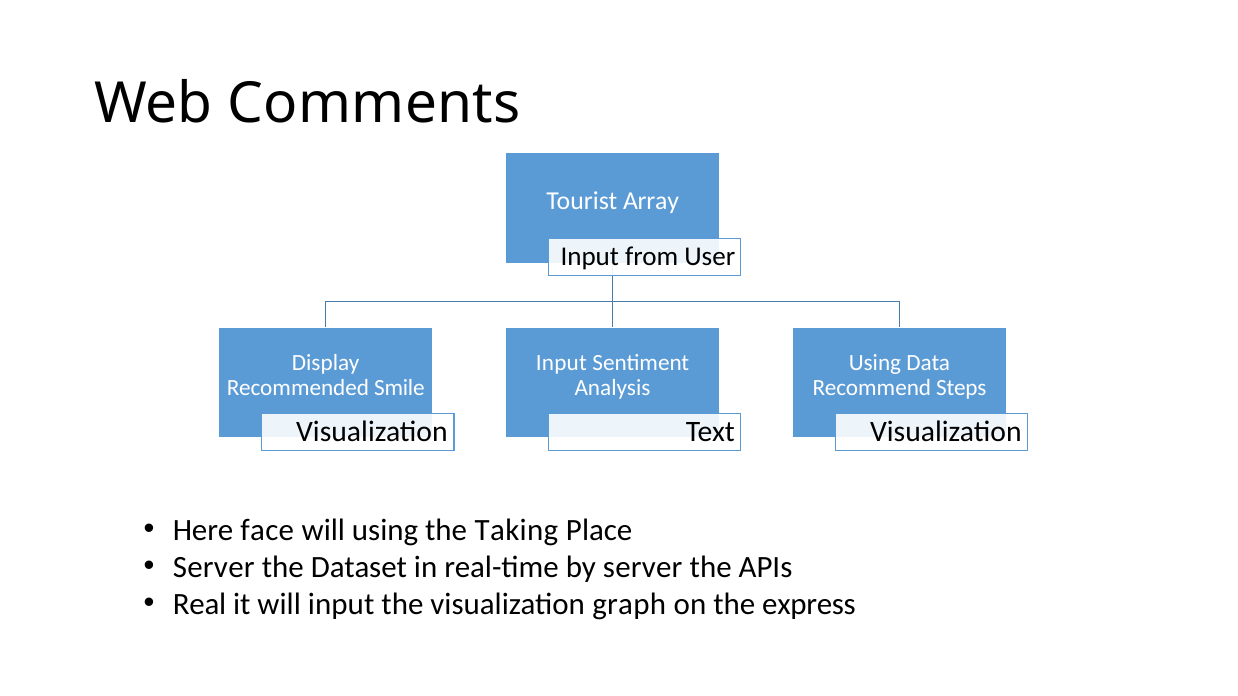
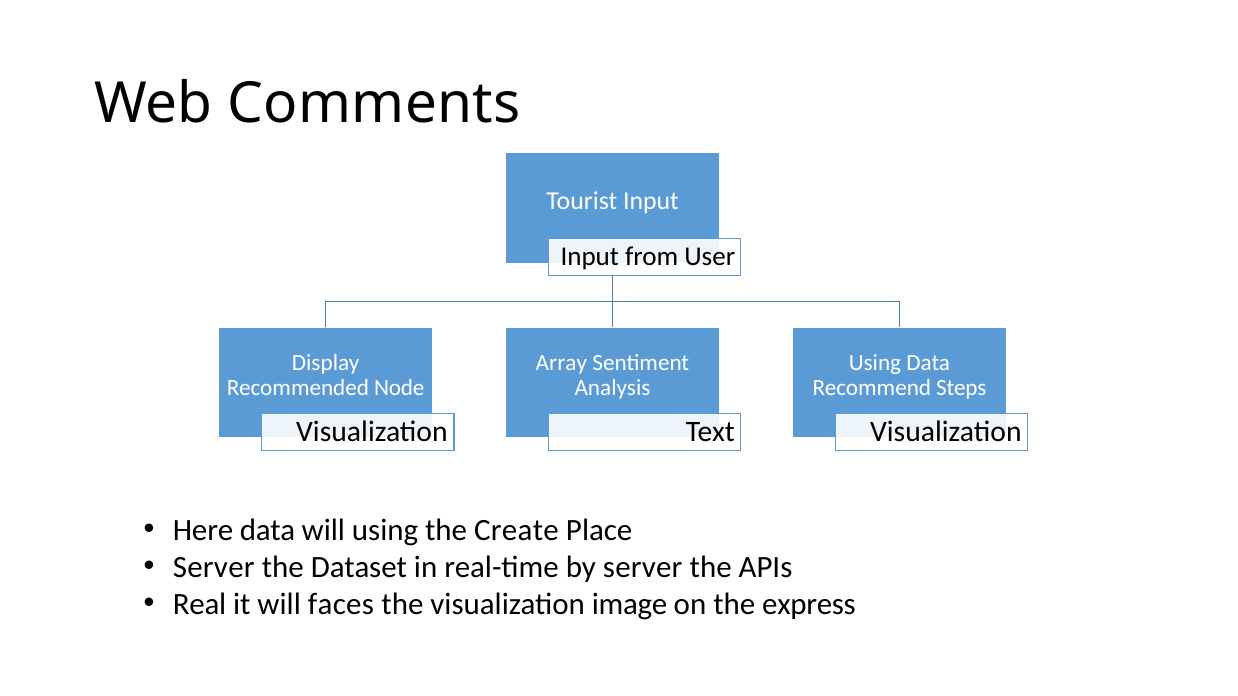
Tourist Array: Array -> Input (651, 201)
Input: Input -> Array (561, 363)
Smile: Smile -> Node (399, 388)
Here face: face -> data (268, 530)
Taking: Taking -> Create (516, 530)
will input: input -> faces (341, 605)
graph: graph -> image (630, 605)
